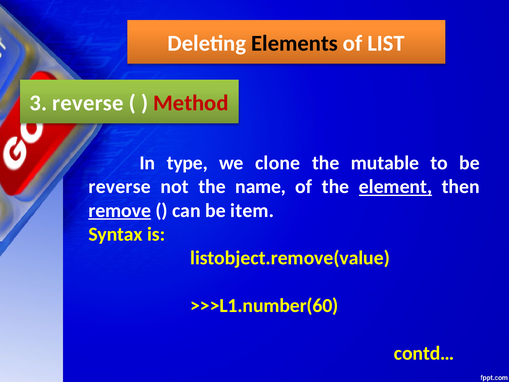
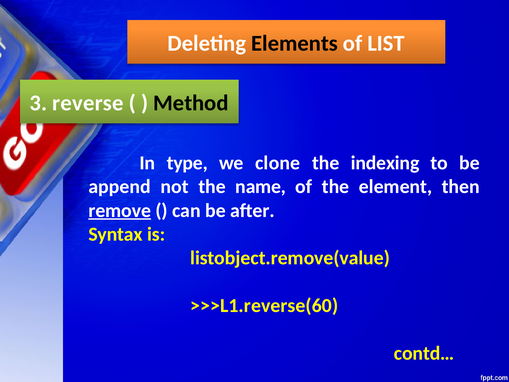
Method colour: red -> black (191, 103)
mutable: mutable -> indexing (385, 163)
reverse: reverse -> append (120, 187)
element underline: present -> none (396, 187)
item: item -> after (252, 210)
>>>L1.number(60: >>>L1.number(60 -> >>>L1.reverse(60 (264, 305)
